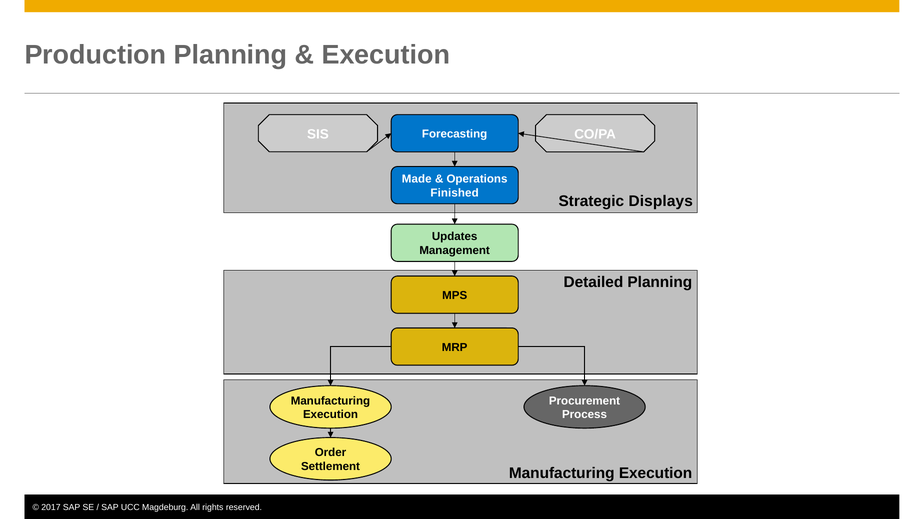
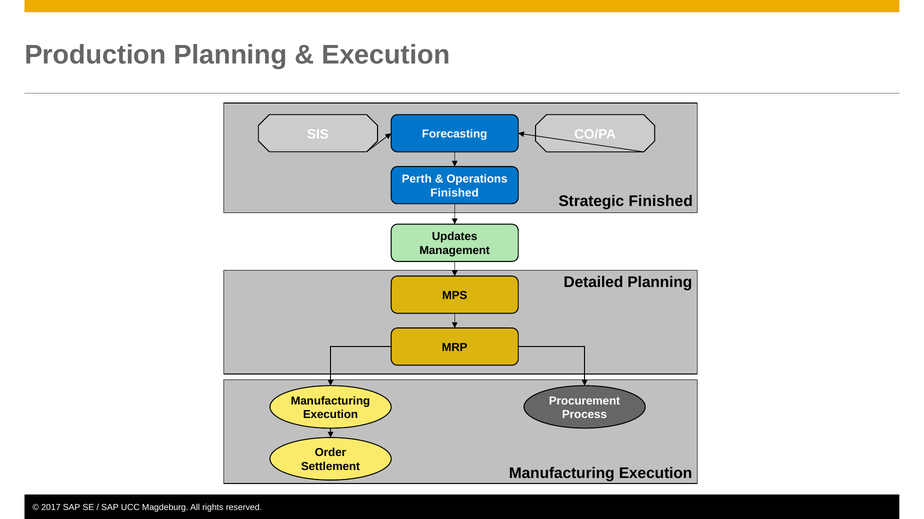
Made: Made -> Perth (417, 179)
Strategic Displays: Displays -> Finished (661, 202)
